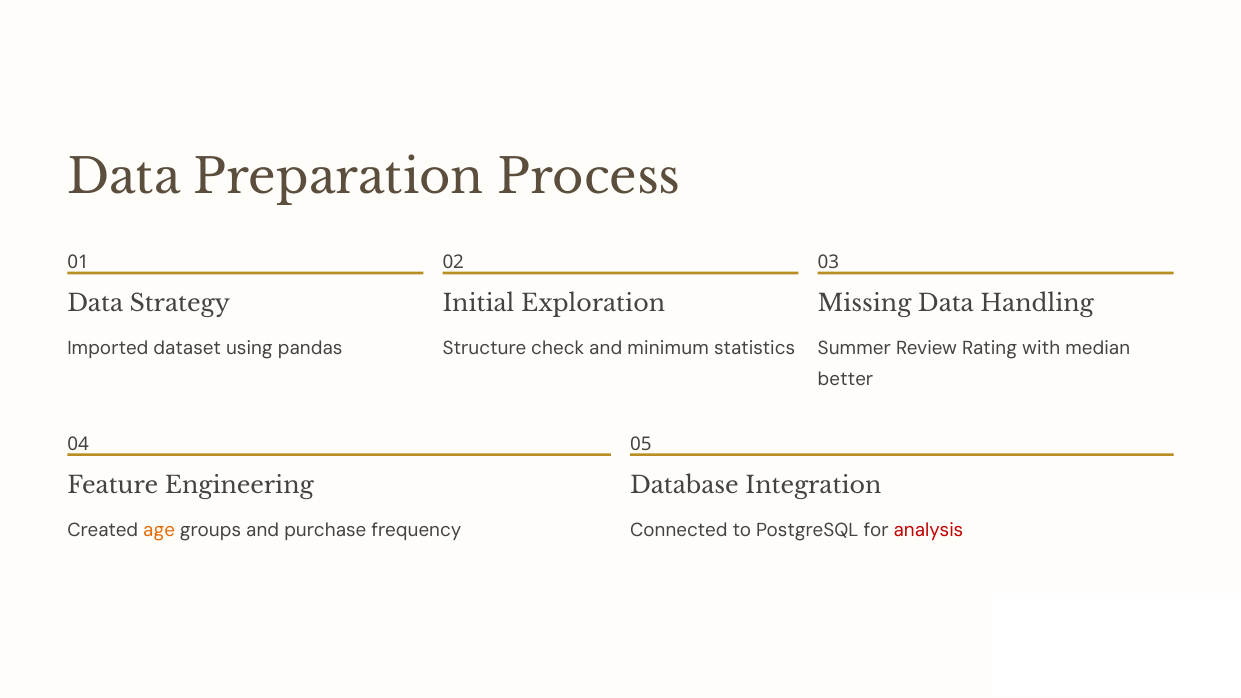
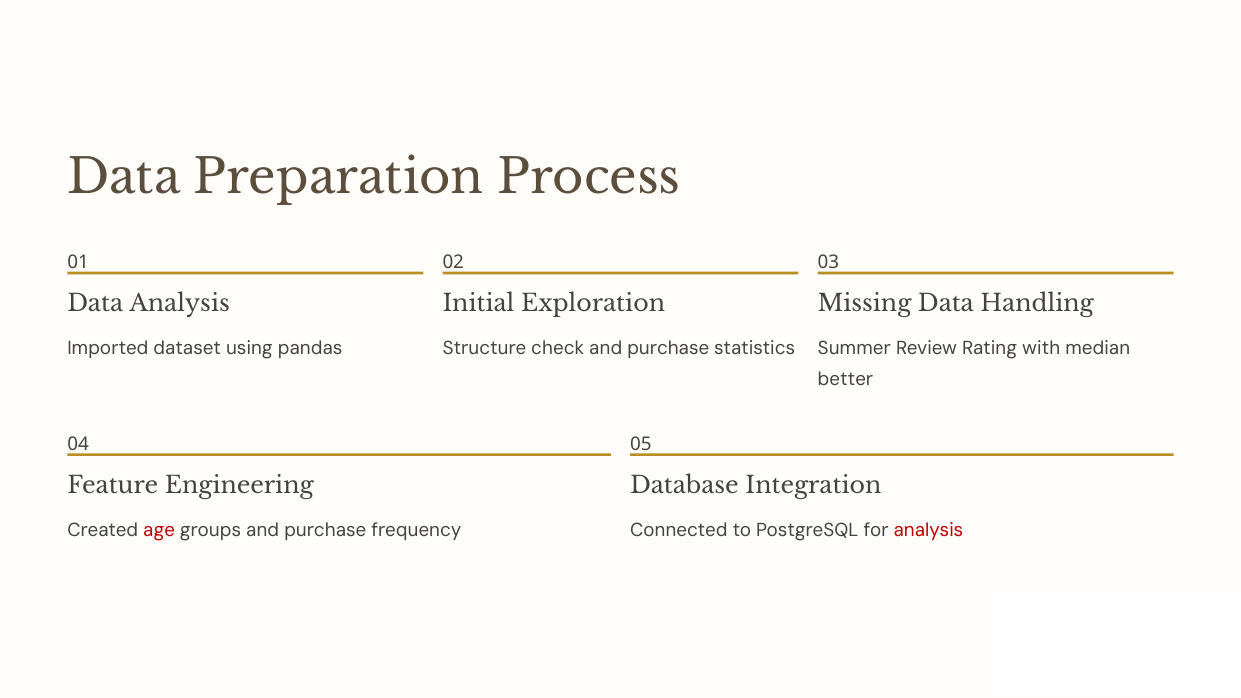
Data Strategy: Strategy -> Analysis (180, 304)
check and minimum: minimum -> purchase (668, 349)
age colour: orange -> red (159, 531)
